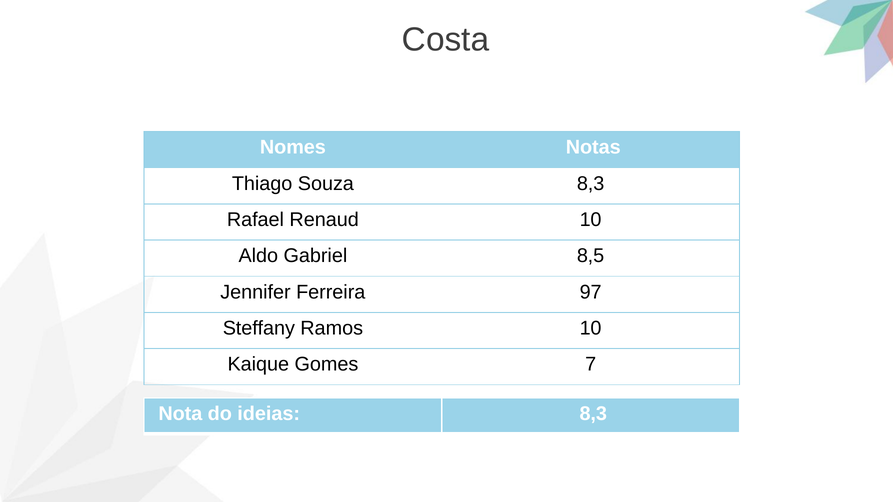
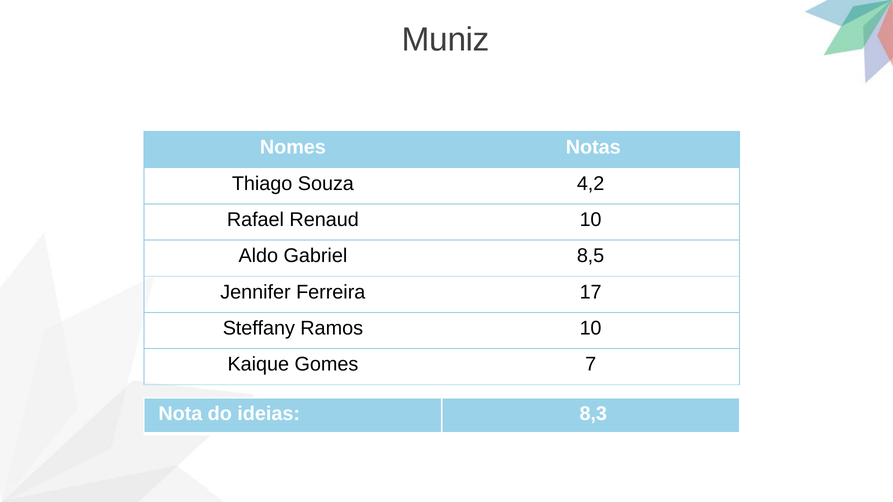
Costa: Costa -> Muniz (446, 40)
Souza 8,3: 8,3 -> 4,2 (591, 184)
97: 97 -> 17 (591, 292)
